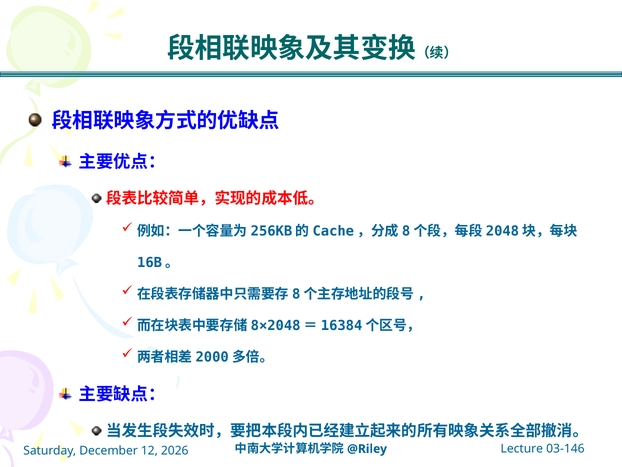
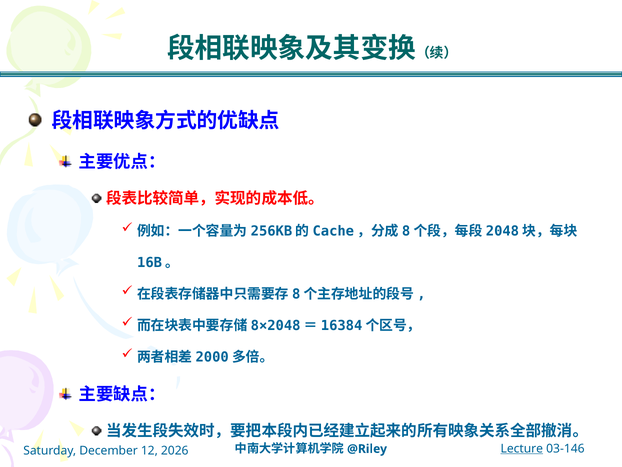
Lecture underline: none -> present (522, 448)
